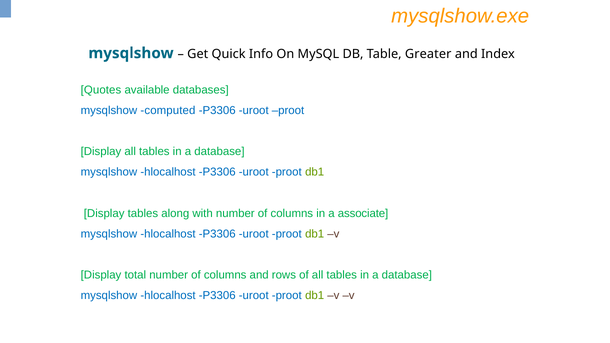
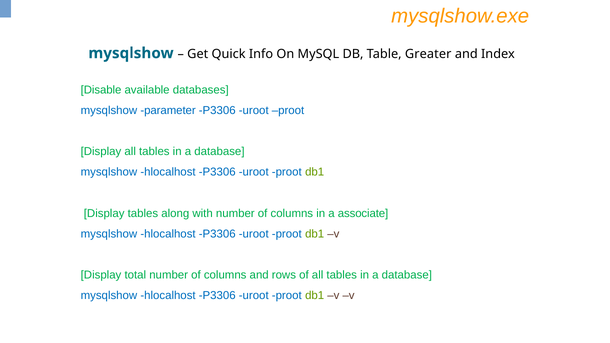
Quotes: Quotes -> Disable (101, 90)
computed: computed -> parameter (168, 110)
